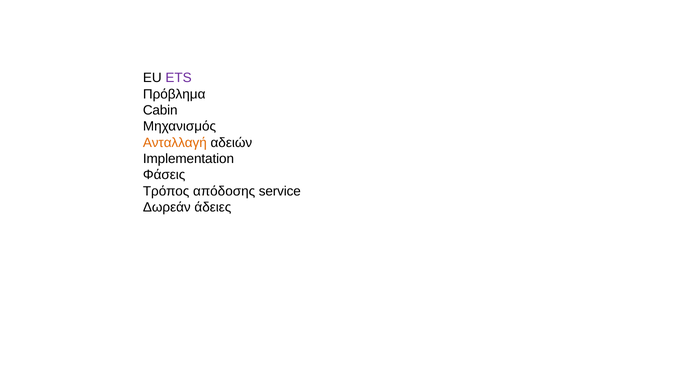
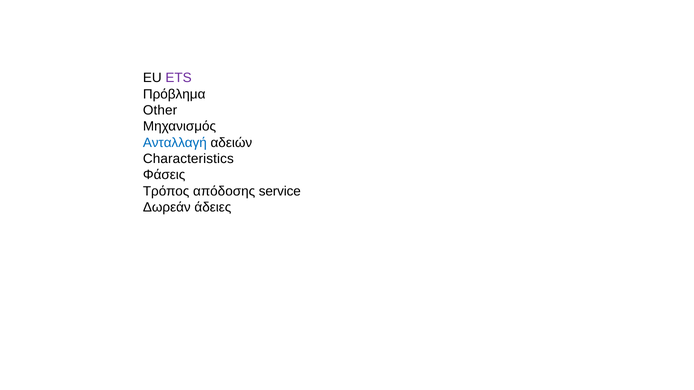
Cabin: Cabin -> Other (160, 110)
Ανταλλαγή colour: orange -> blue (175, 143)
Implementation: Implementation -> Characteristics (188, 159)
